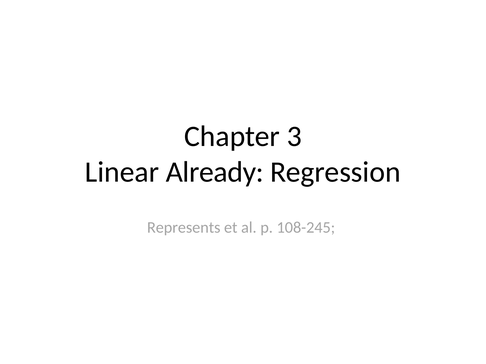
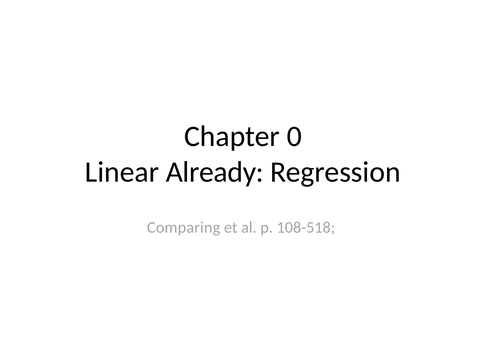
3: 3 -> 0 (294, 137)
Represents: Represents -> Comparing (184, 228)
108-245: 108-245 -> 108-518 (306, 228)
